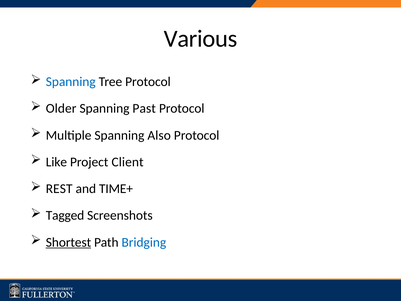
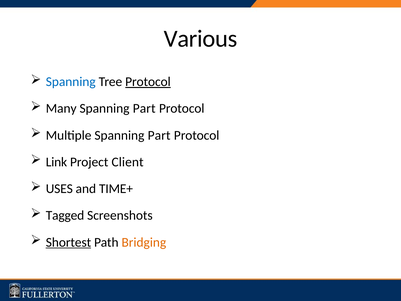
Protocol underline: none -> present (148, 82)
Older: Older -> Many (61, 108)
Past: Past -> Part (144, 108)
Multiple Spanning Also: Also -> Part (159, 135)
Like: Like -> Link (56, 162)
REST: REST -> USES (59, 189)
Bridging colour: blue -> orange (144, 242)
